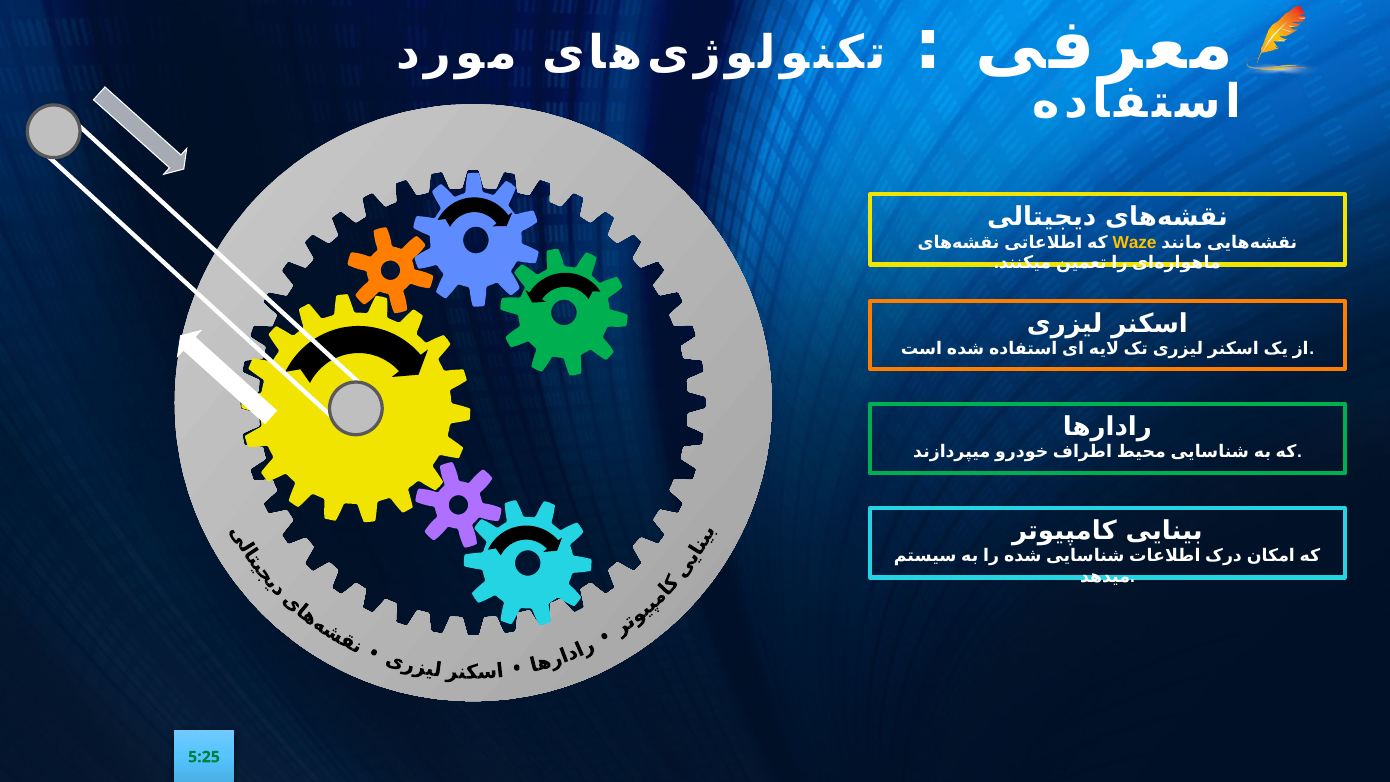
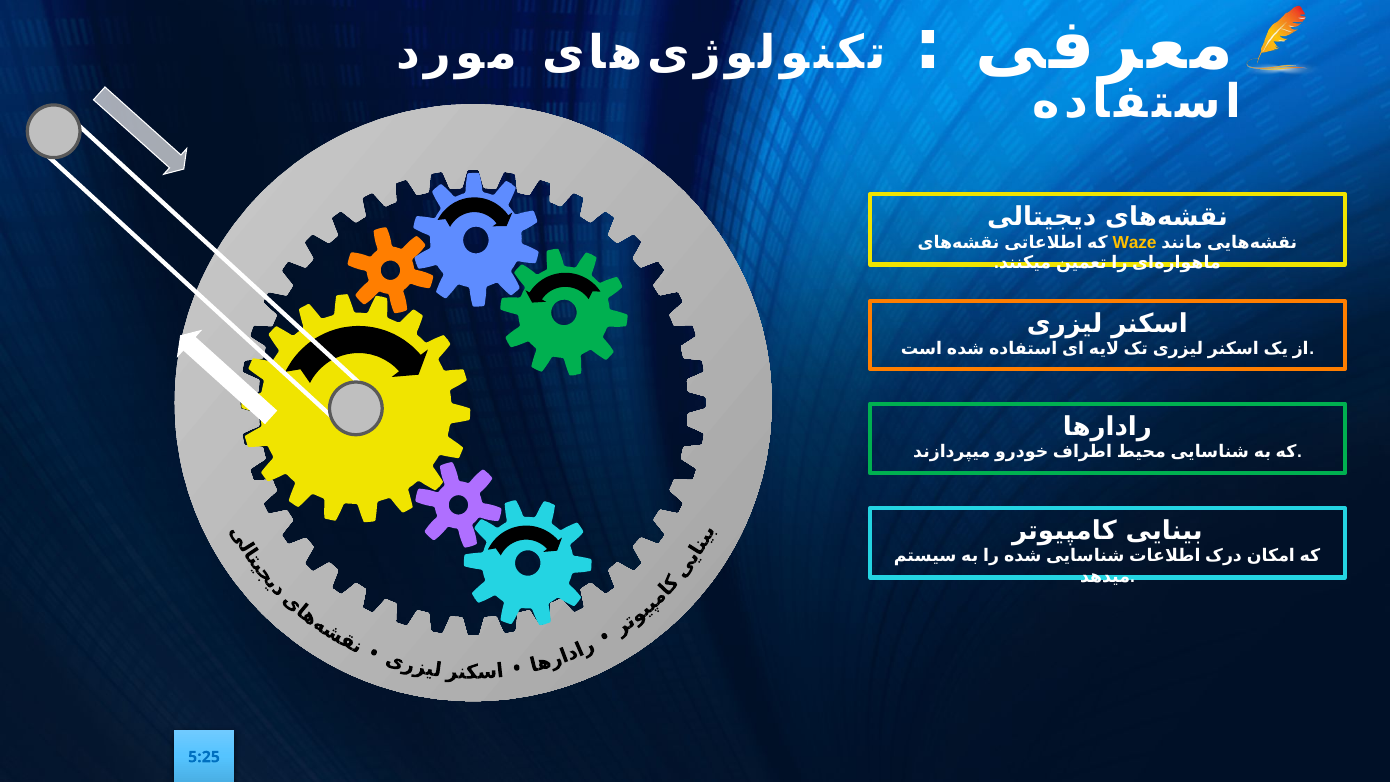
5:25 colour: green -> blue (204, 757)
